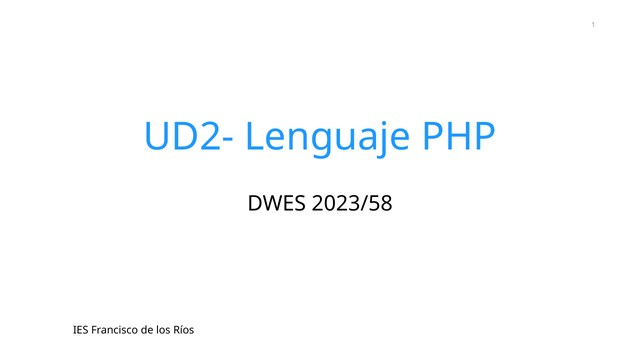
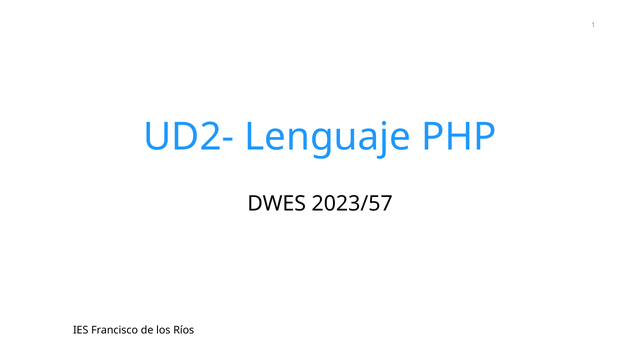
2023/58: 2023/58 -> 2023/57 (352, 204)
